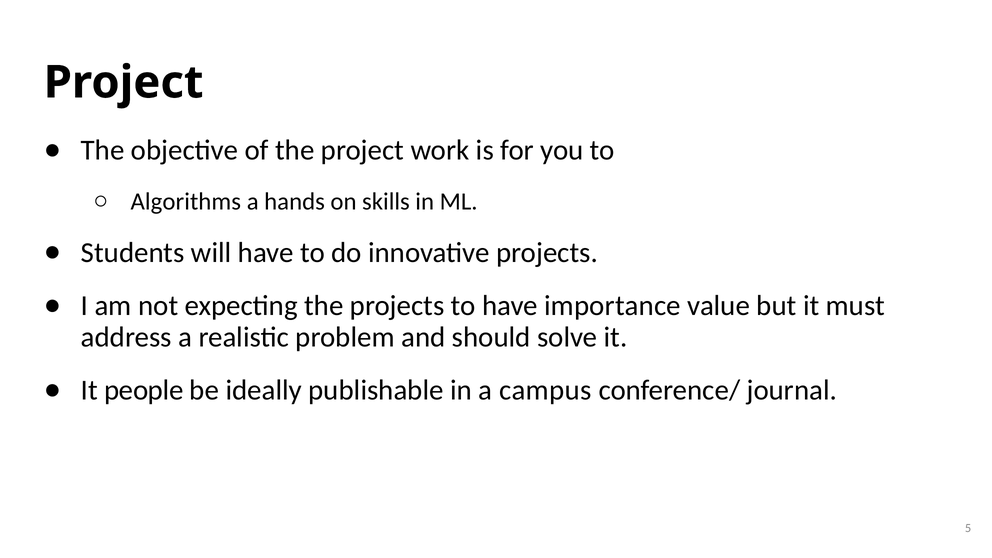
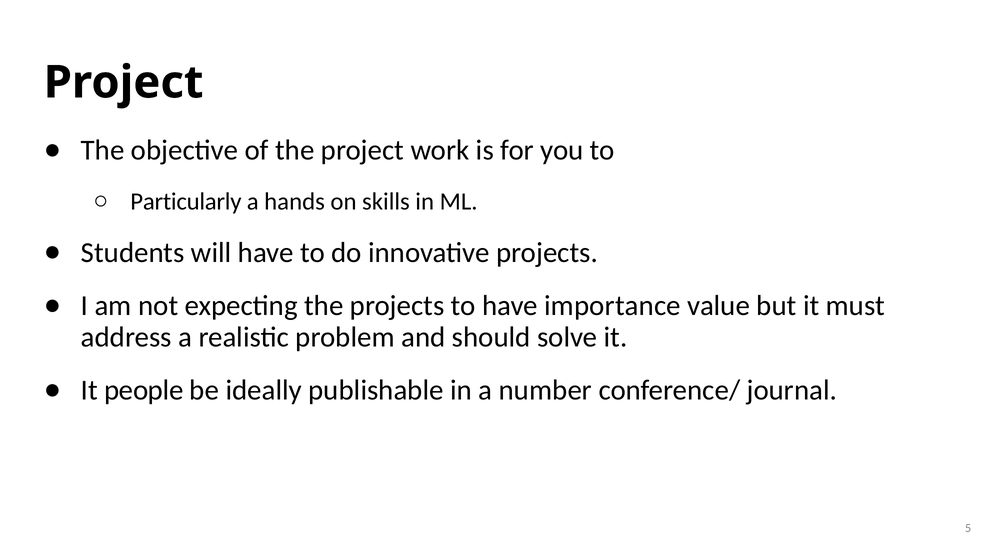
Algorithms: Algorithms -> Particularly (186, 201)
campus: campus -> number (545, 390)
